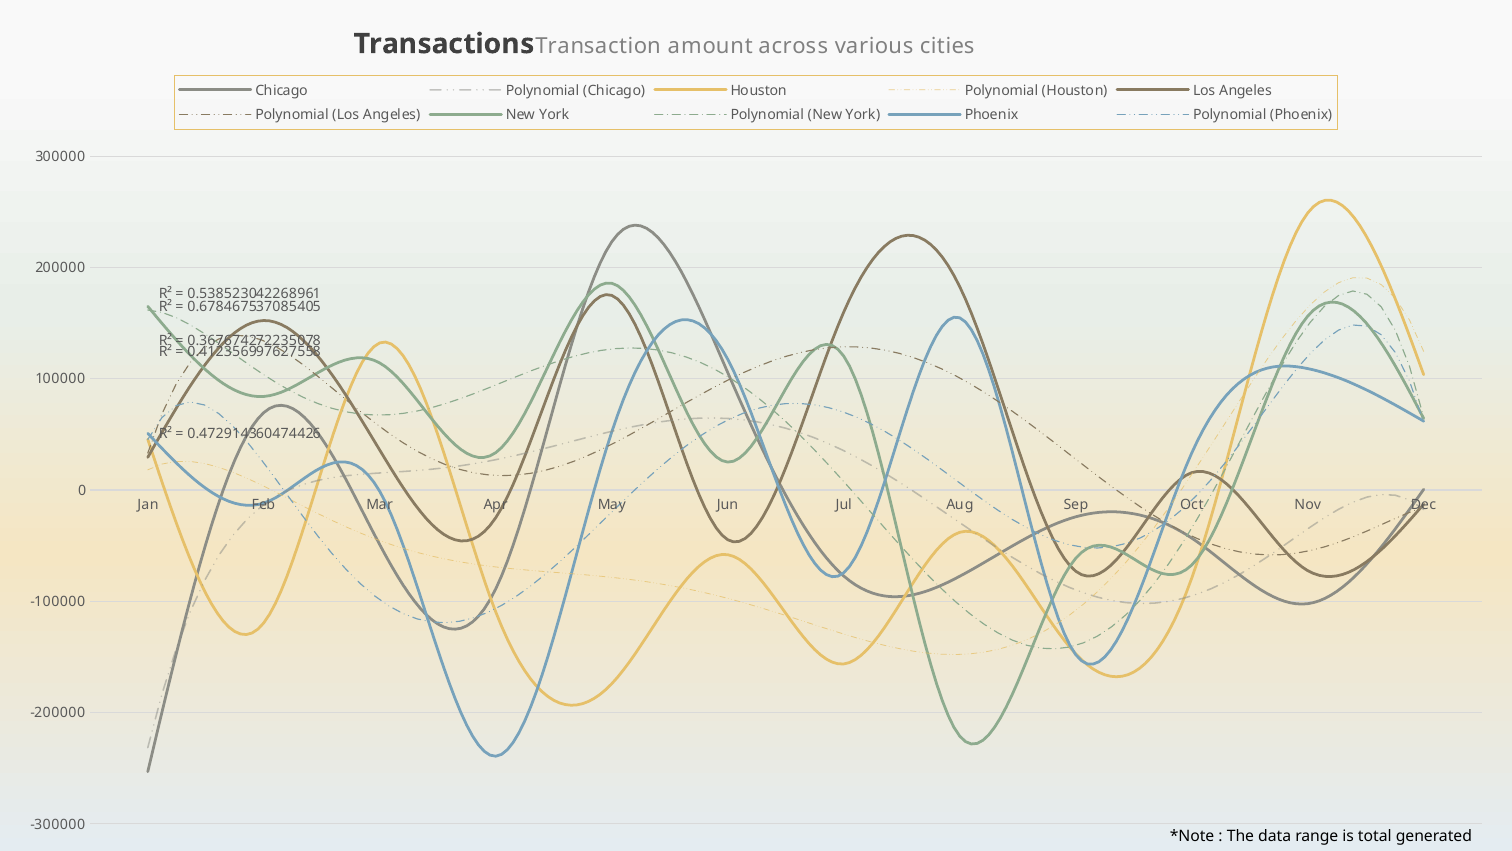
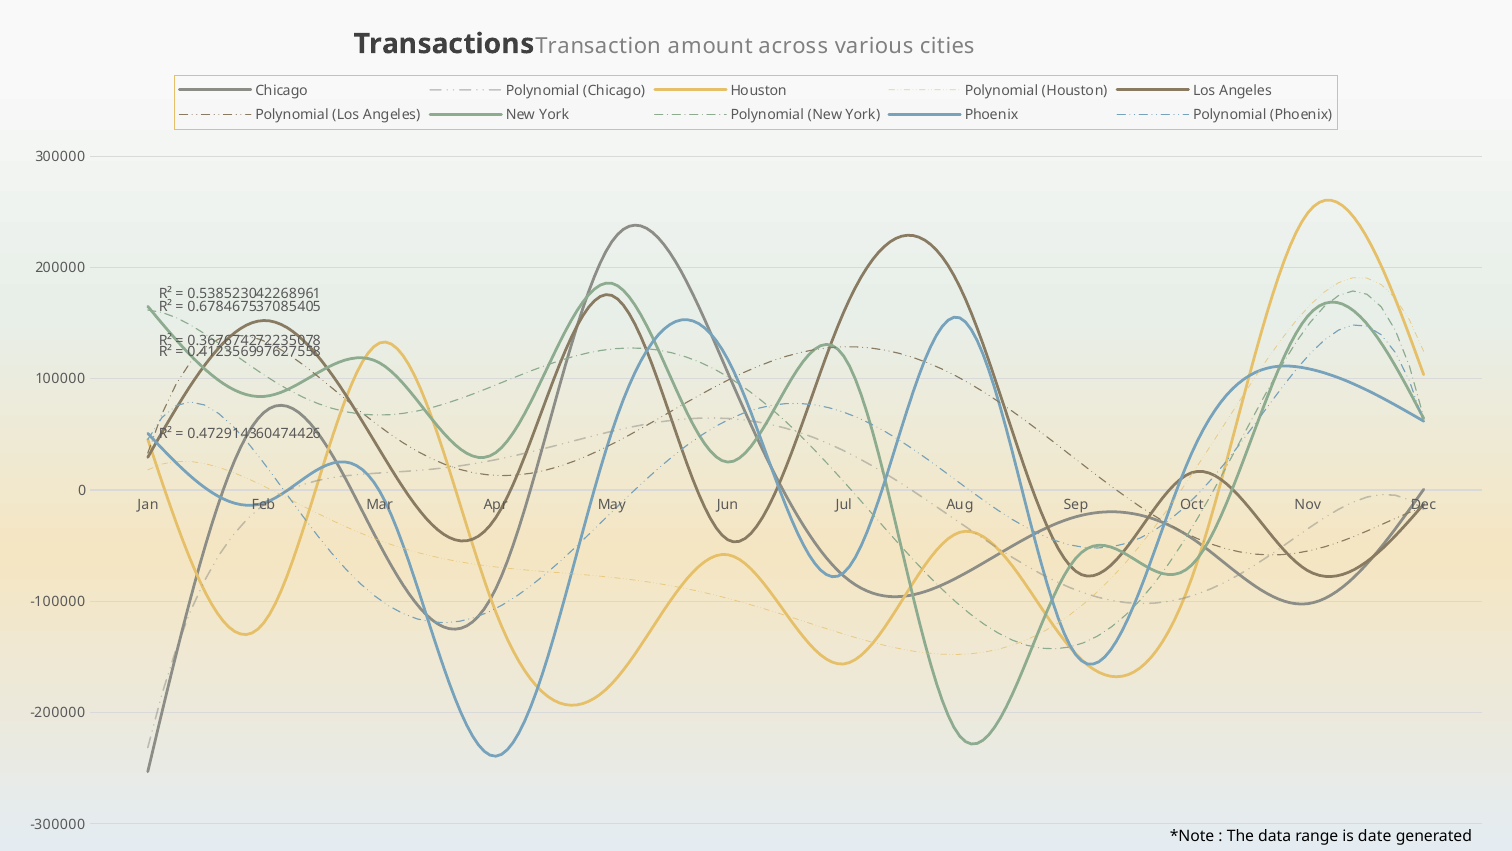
total: total -> date (1375, 836)
